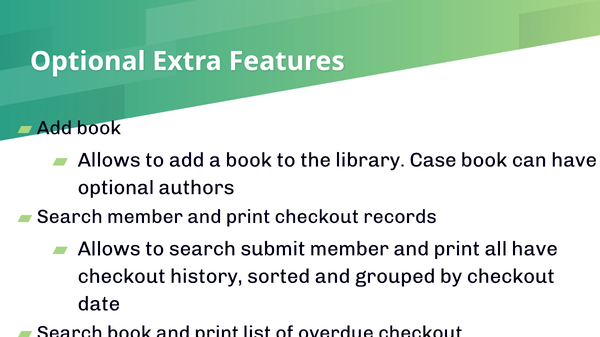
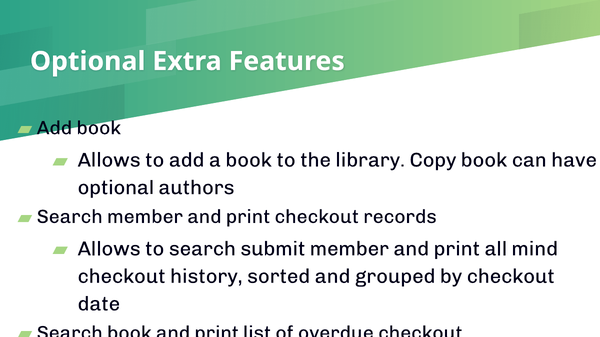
Case: Case -> Copy (433, 160)
all have: have -> mind (535, 249)
